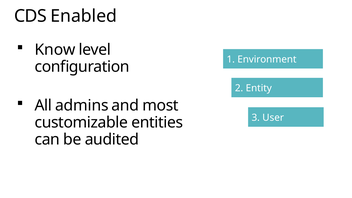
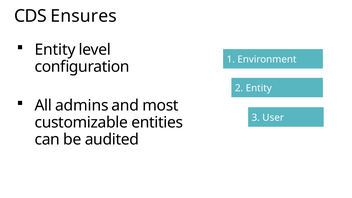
Enabled: Enabled -> Ensures (84, 16)
Know: Know -> Entity (55, 50)
